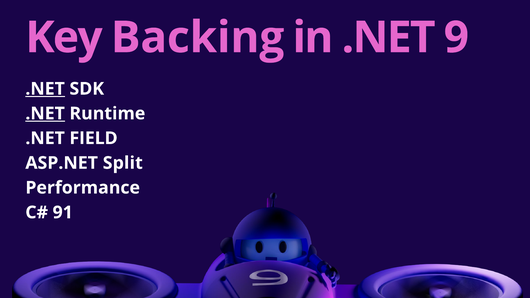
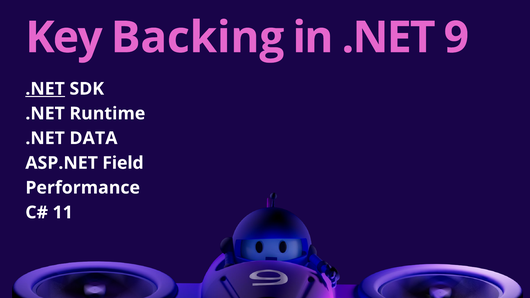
.NET underline: present -> none (45, 114)
FIELD: FIELD -> DATA (93, 138)
Split: Split -> Field (123, 163)
91: 91 -> 11 (63, 213)
